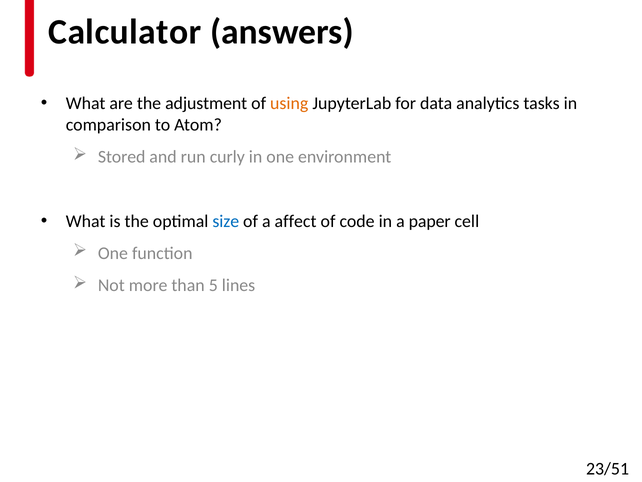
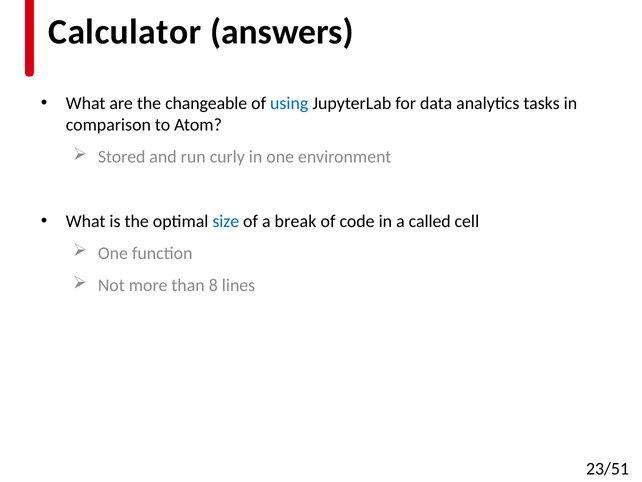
adjustment: adjustment -> changeable (206, 103)
using colour: orange -> blue (289, 103)
affect: affect -> break (295, 221)
paper: paper -> called (430, 221)
5: 5 -> 8 (213, 285)
